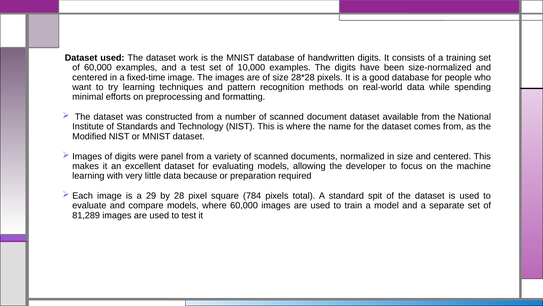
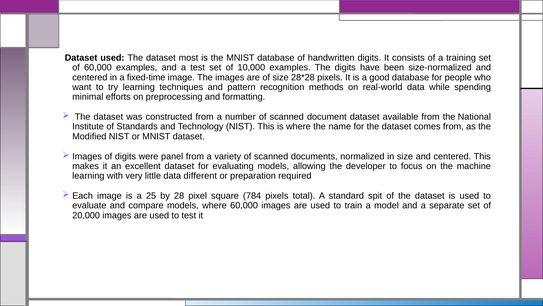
work: work -> most (189, 58)
because: because -> different (200, 176)
29: 29 -> 25 (151, 196)
81,289: 81,289 -> 20,000 (86, 215)
